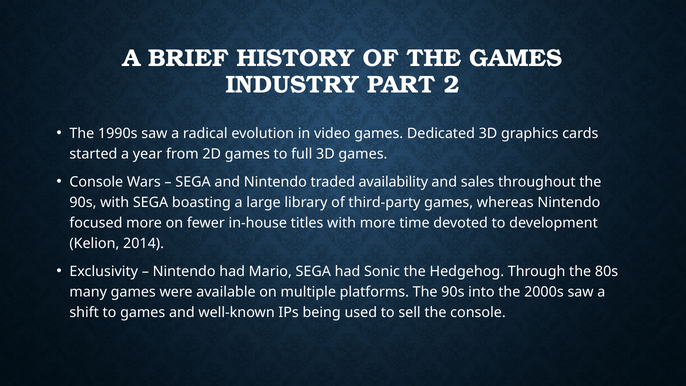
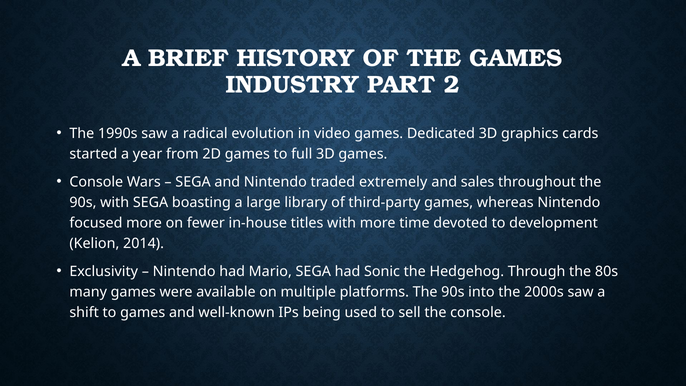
availability: availability -> extremely (393, 182)
